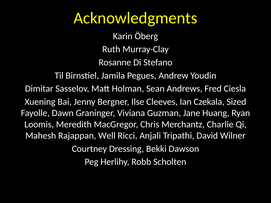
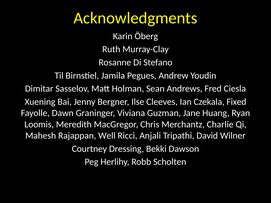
Sized: Sized -> Fixed (236, 102)
